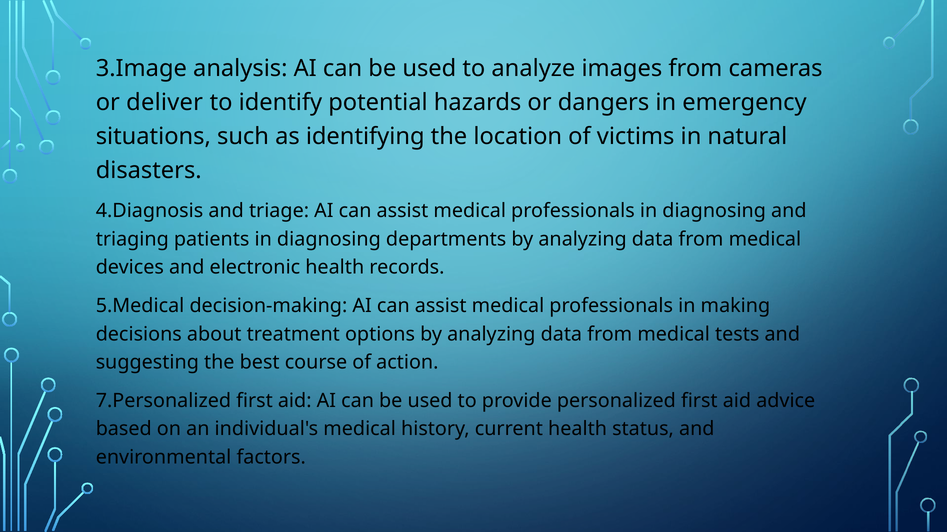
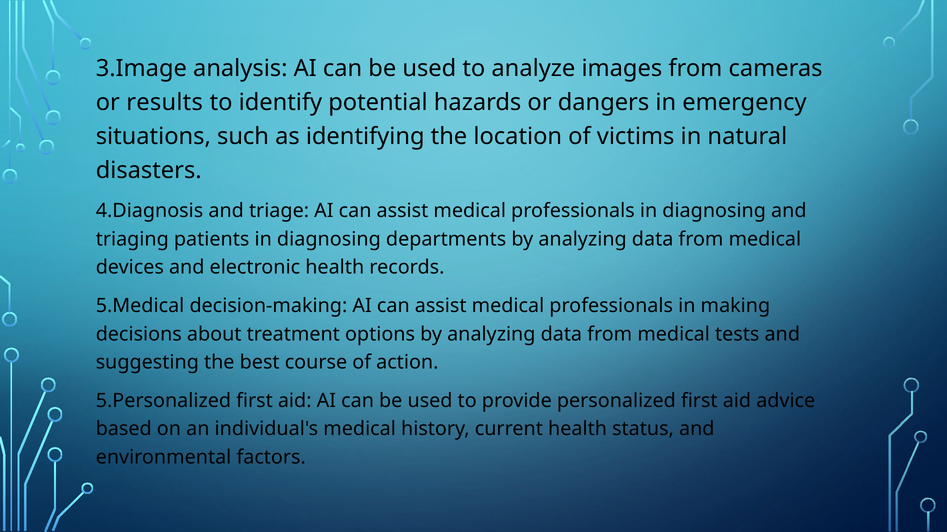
deliver: deliver -> results (165, 102)
7.Personalized: 7.Personalized -> 5.Personalized (163, 401)
